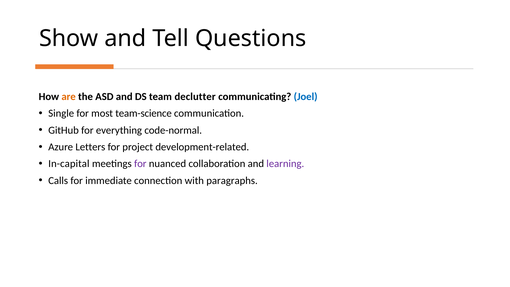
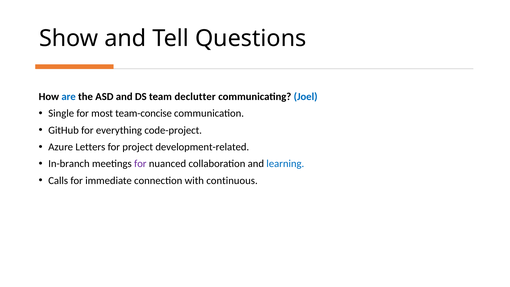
are colour: orange -> blue (69, 97)
team-science: team-science -> team-concise (144, 113)
code-normal: code-normal -> code-project (173, 130)
In-capital: In-capital -> In-branch (69, 164)
learning colour: purple -> blue (285, 164)
paragraphs: paragraphs -> continuous (232, 181)
